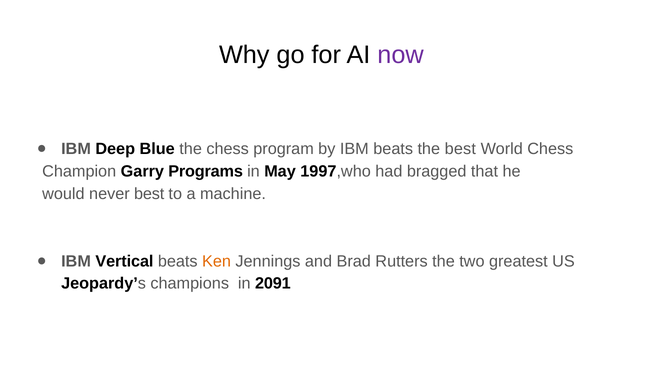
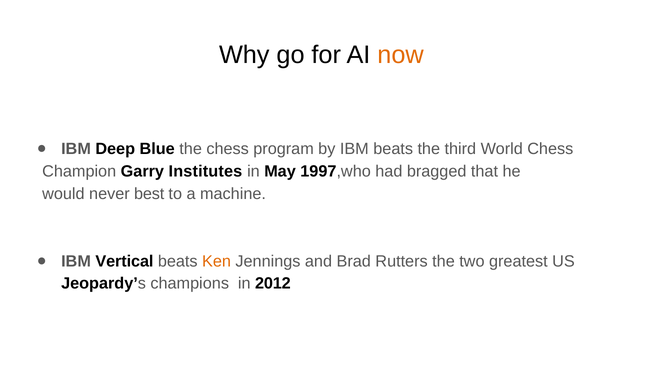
now colour: purple -> orange (401, 55)
the best: best -> third (460, 149)
Programs: Programs -> Institutes (205, 171)
2091: 2091 -> 2012 (273, 283)
